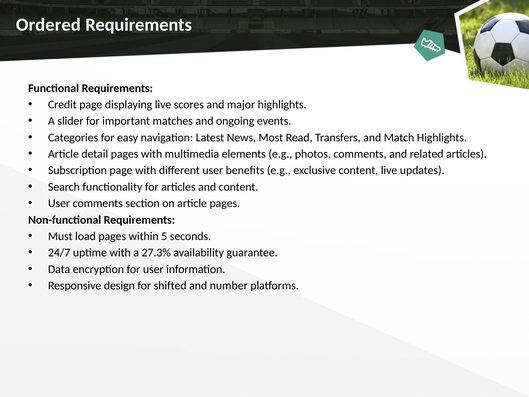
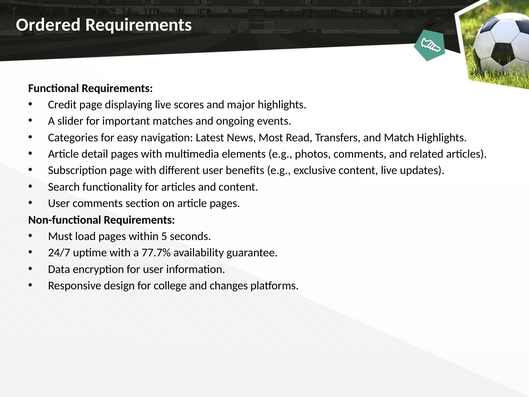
27.3%: 27.3% -> 77.7% (156, 253)
shifted: shifted -> college (170, 286)
number: number -> changes (229, 286)
